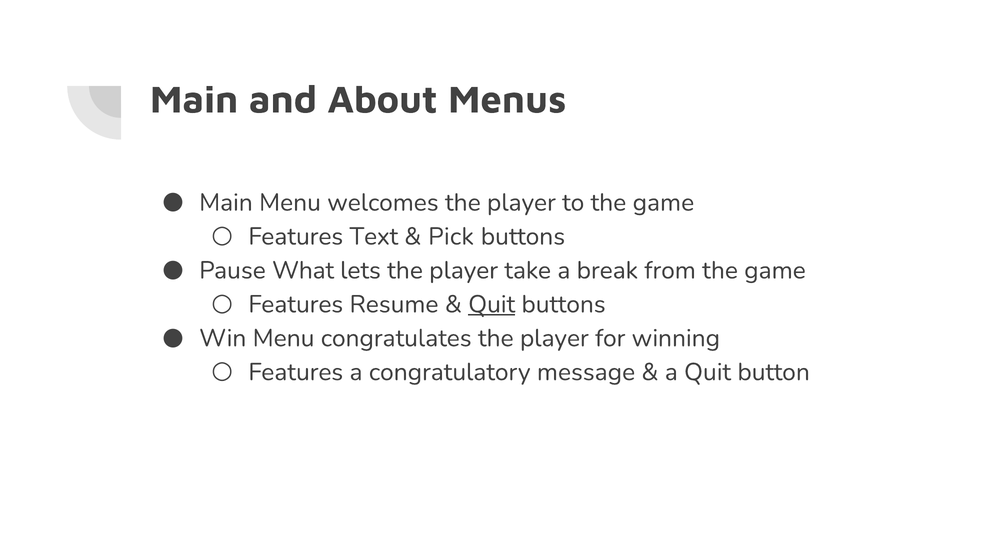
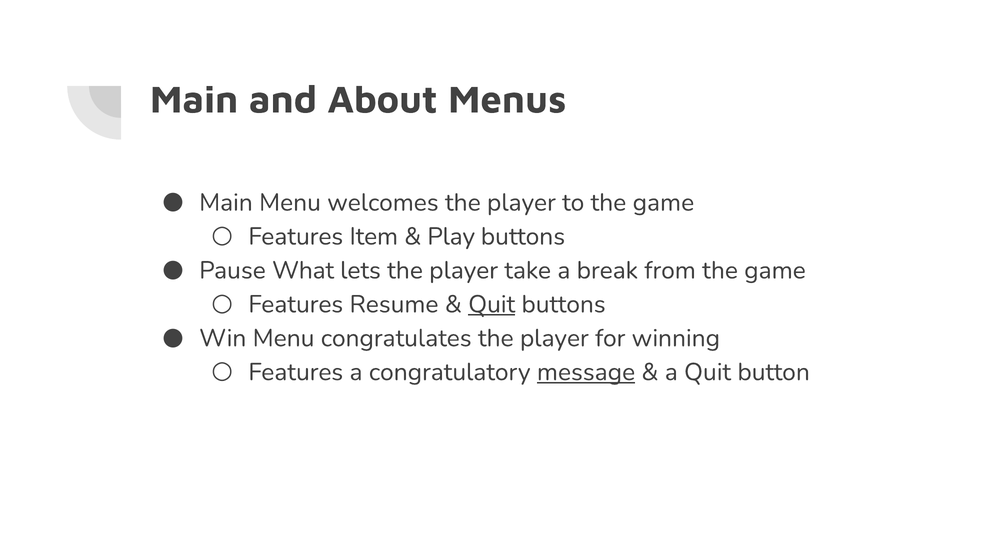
Text: Text -> Item (374, 236)
Pick: Pick -> Play (451, 236)
message underline: none -> present (586, 372)
